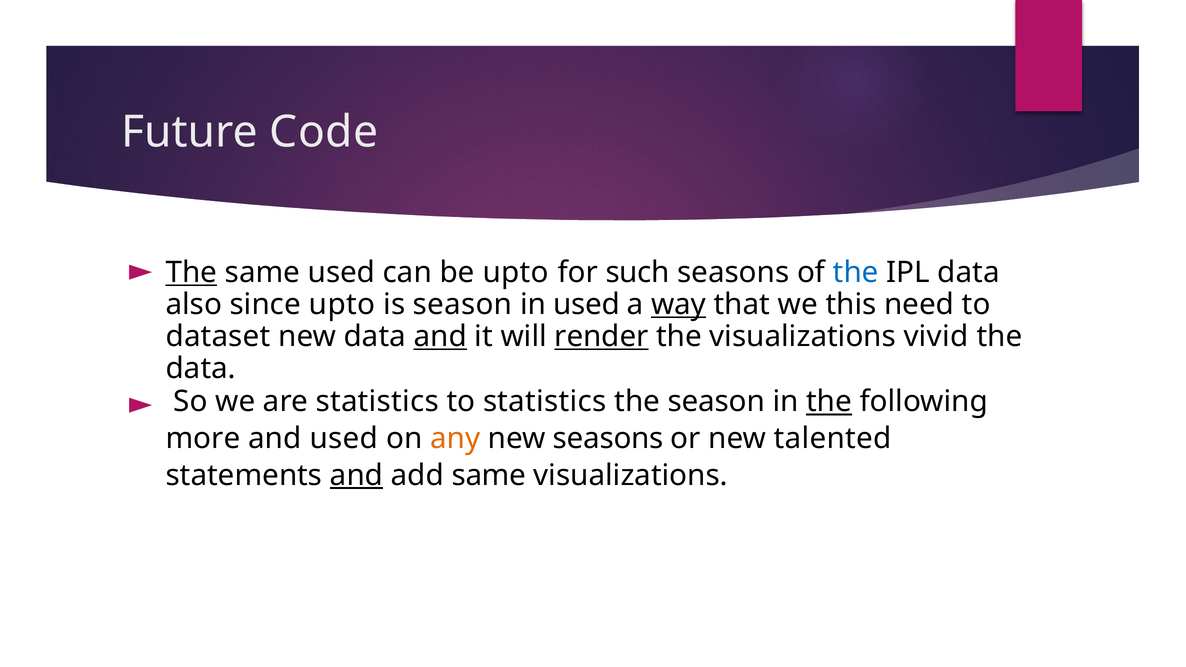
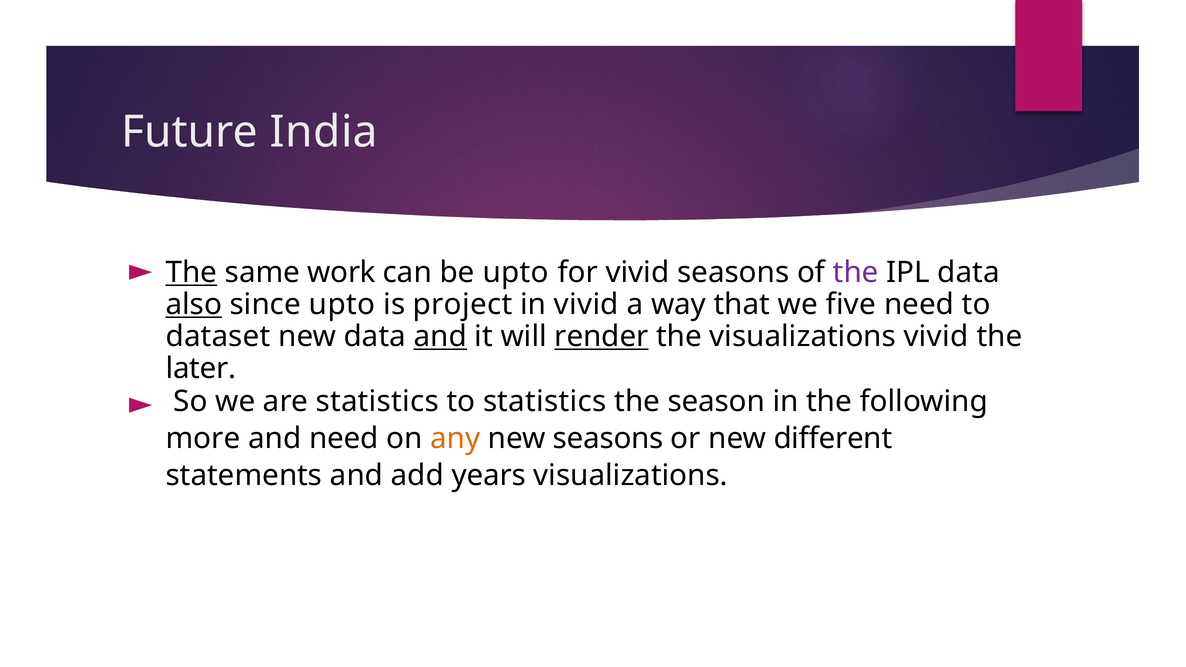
Code: Code -> India (324, 132)
same used: used -> work (342, 272)
for such: such -> vivid (637, 272)
the colour: blue -> purple (856, 272)
also underline: none -> present (194, 304)
is season: season -> project (463, 304)
in used: used -> vivid (586, 304)
way underline: present -> none (679, 304)
this: this -> five (851, 304)
data: data -> later (201, 368)
the underline: present -> none (829, 402)
and used: used -> need (344, 439)
talented: talented -> different (833, 439)
and underline: present -> none (357, 475)
add same: same -> years (489, 475)
